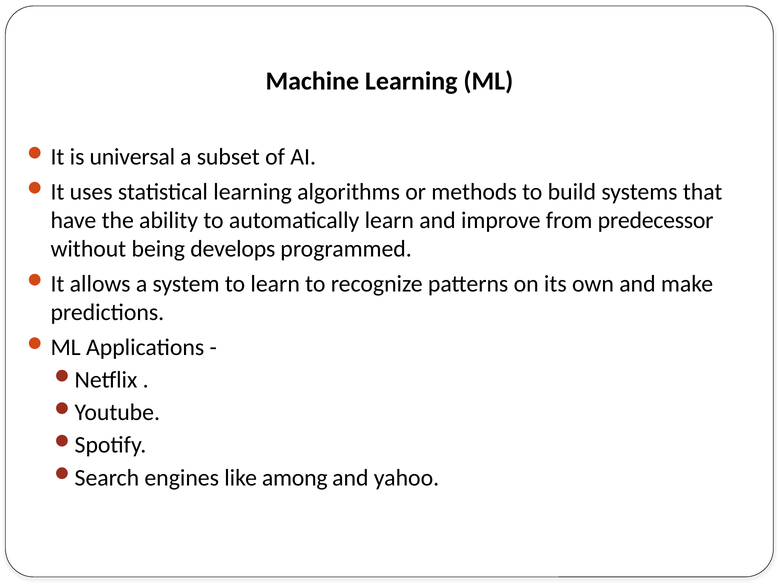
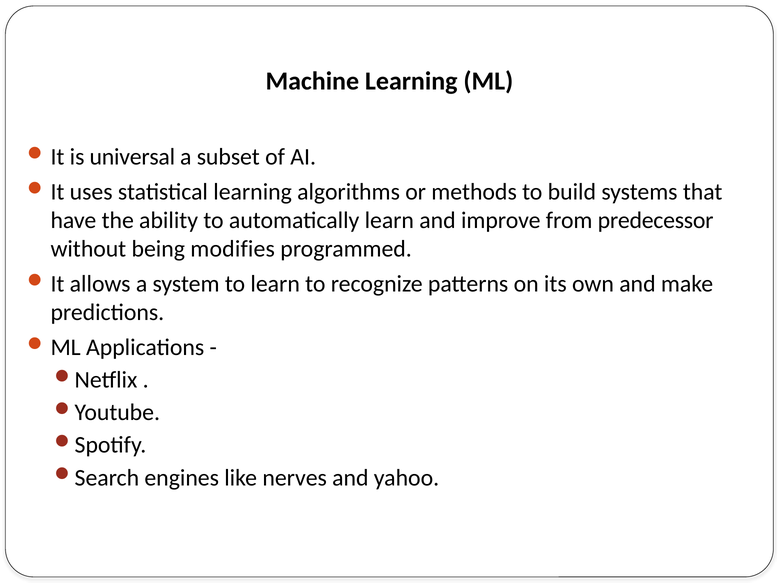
develops: develops -> modifies (233, 249)
among: among -> nerves (295, 477)
